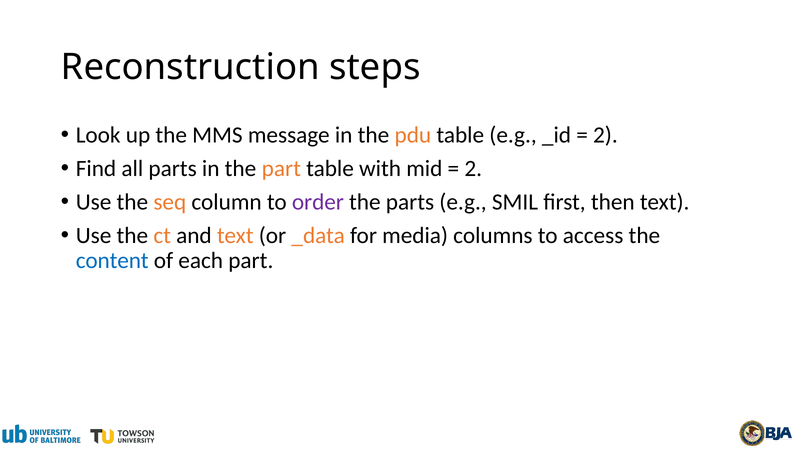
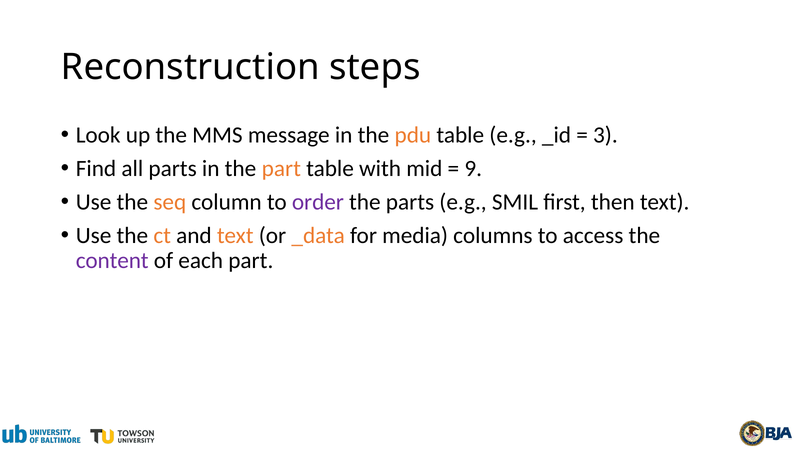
2: 2 -> 3 (605, 135)
2: 2 -> 9 (473, 168)
content colour: blue -> purple (112, 260)
